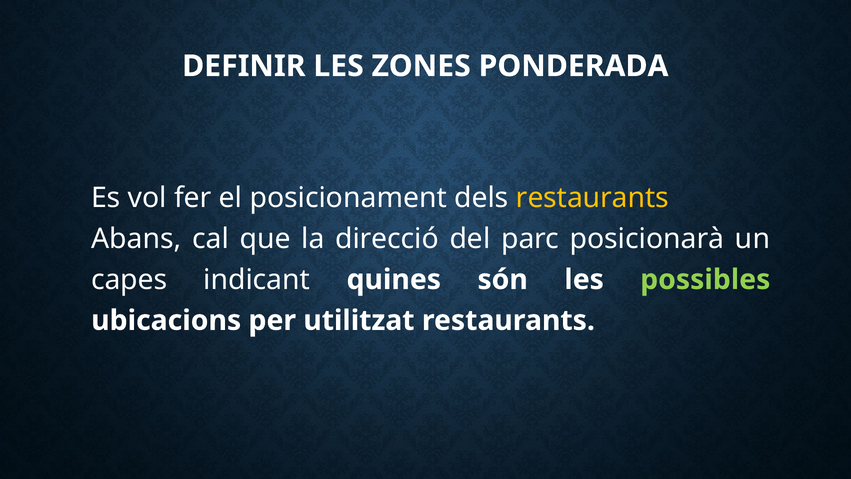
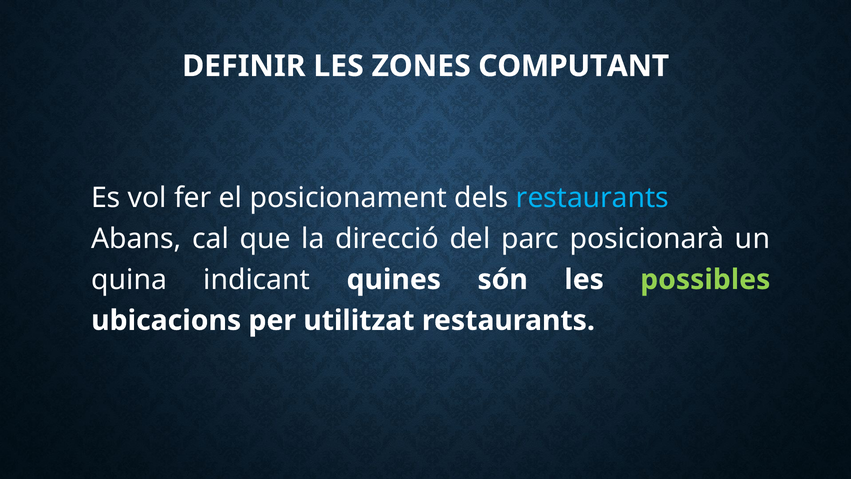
PONDERADA: PONDERADA -> COMPUTANT (574, 66)
restaurants colour: yellow -> light blue (592, 198)
capes: capes -> quina (129, 279)
